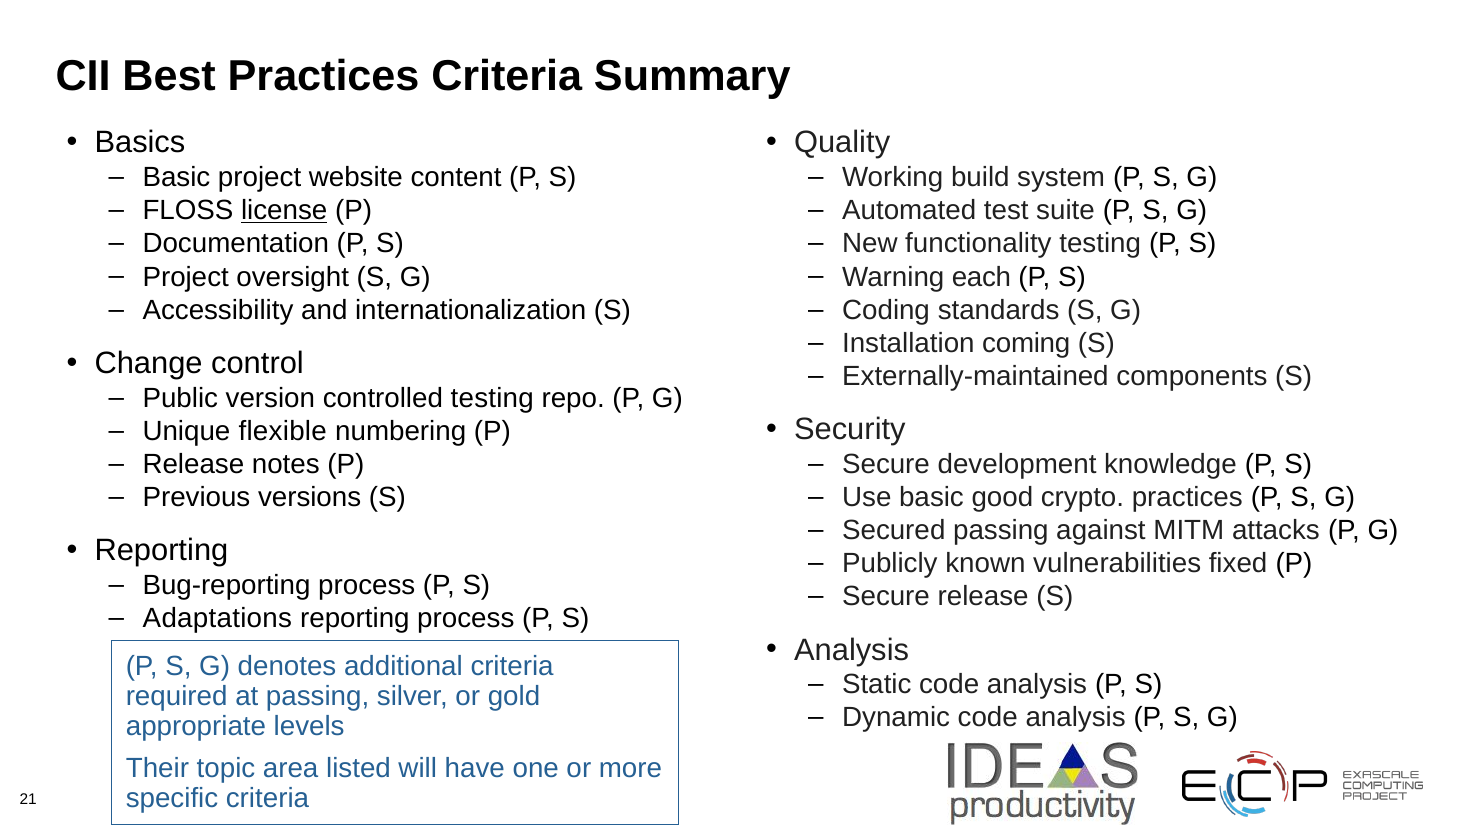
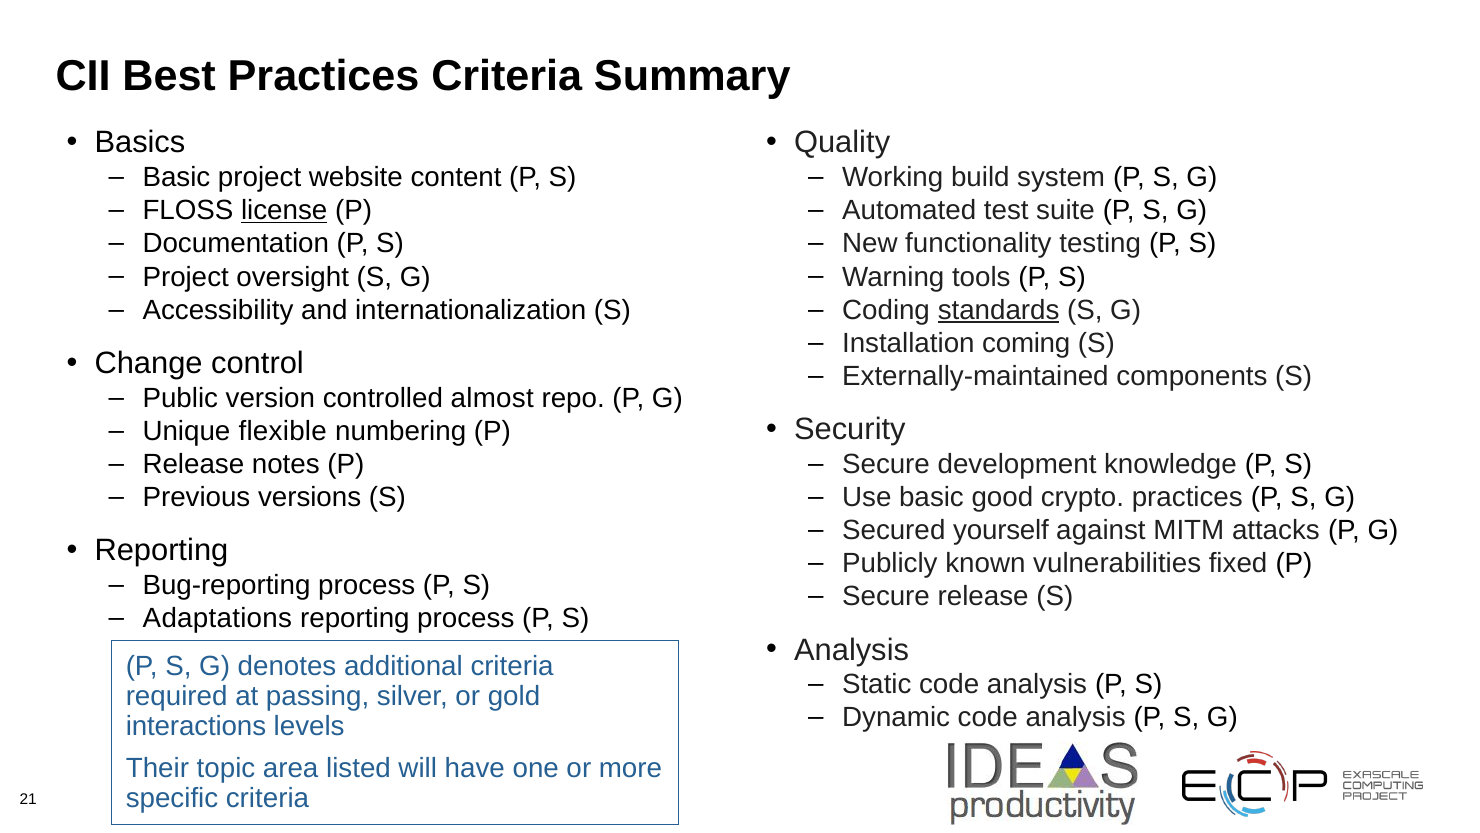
each: each -> tools (981, 277)
standards underline: none -> present (999, 310)
controlled testing: testing -> almost (492, 398)
Secured passing: passing -> yourself (1001, 530)
appropriate: appropriate -> interactions (196, 726)
